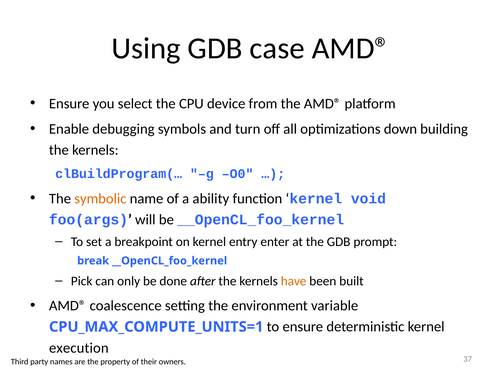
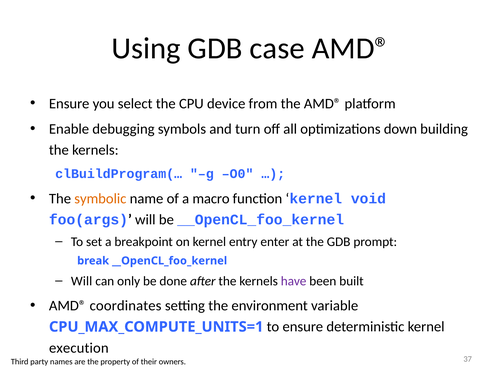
ability: ability -> macro (211, 199)
Pick: Pick -> Will (82, 281)
have colour: orange -> purple (294, 281)
coalescence: coalescence -> coordinates (126, 306)
